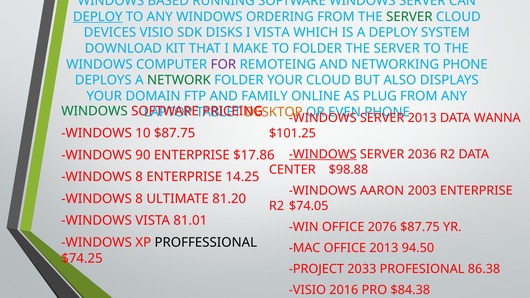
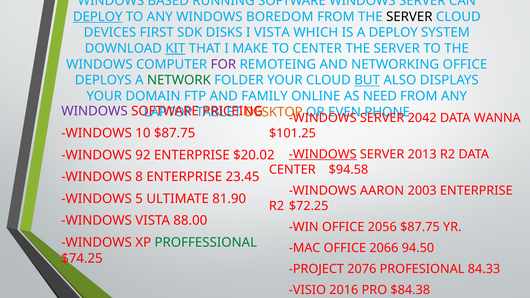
ORDERING: ORDERING -> BOREDOM (280, 17)
SERVER colour: green -> black (409, 17)
DEVICES VISIO: VISIO -> FIRST (157, 33)
KIT underline: none -> present (175, 48)
TO FOLDER: FOLDER -> CENTER (317, 48)
NETWORKING PHONE: PHONE -> OFFICE (465, 64)
BUT underline: none -> present (367, 80)
PLUG: PLUG -> NEED (380, 96)
WINDOWS colour: green -> purple (94, 111)
2013: 2013 -> 2042 (422, 118)
2036: 2036 -> 2013 (422, 154)
90: 90 -> 92 (143, 155)
$17.86: $17.86 -> $20.02 (254, 155)
$98.88: $98.88 -> $94.58 (348, 170)
14.25: 14.25 -> 23.45 (243, 177)
8: 8 -> 5 (139, 199)
81.20: 81.20 -> 81.90 (229, 199)
$74.05: $74.05 -> $72.25 (309, 206)
81.01: 81.01 -> 88.00 (190, 221)
2076: 2076 -> 2056 (382, 227)
PROFFESSIONAL colour: black -> green (206, 243)
OFFICE 2013: 2013 -> 2066 (384, 248)
2033: 2033 -> 2076 (362, 269)
86.38: 86.38 -> 84.33 (484, 269)
